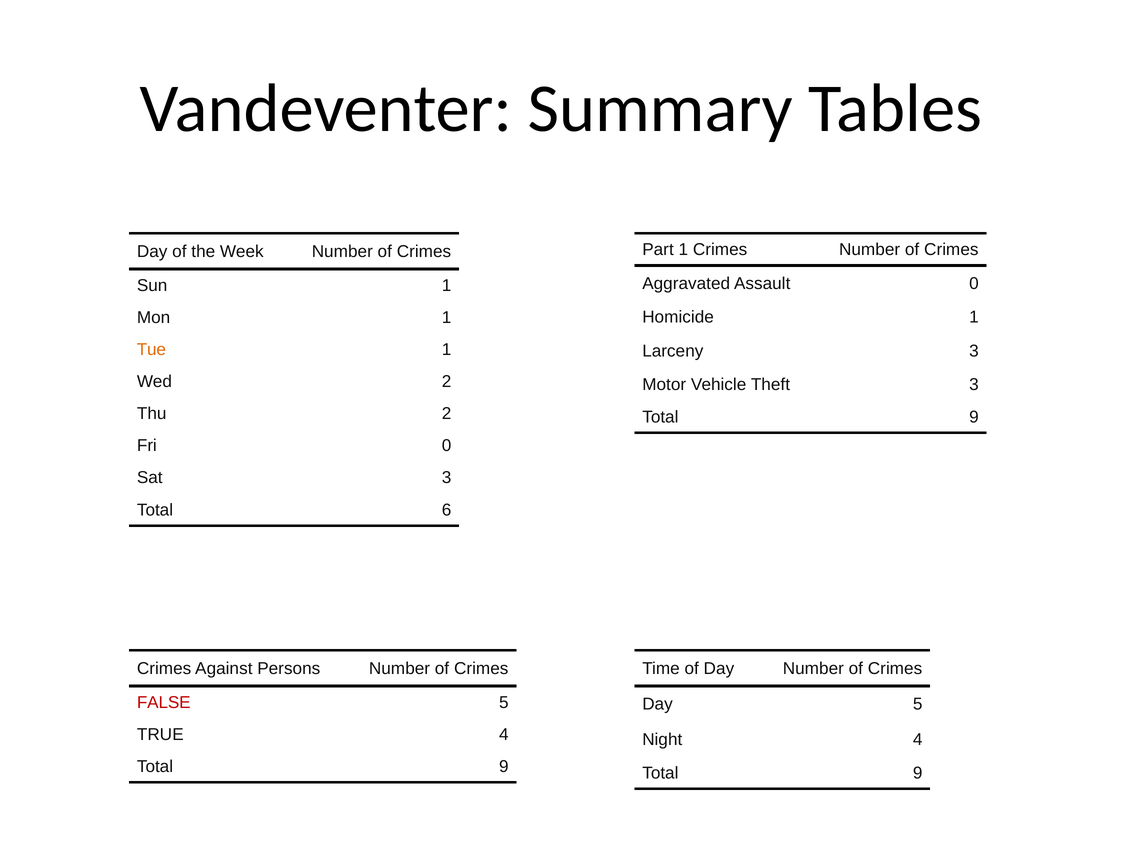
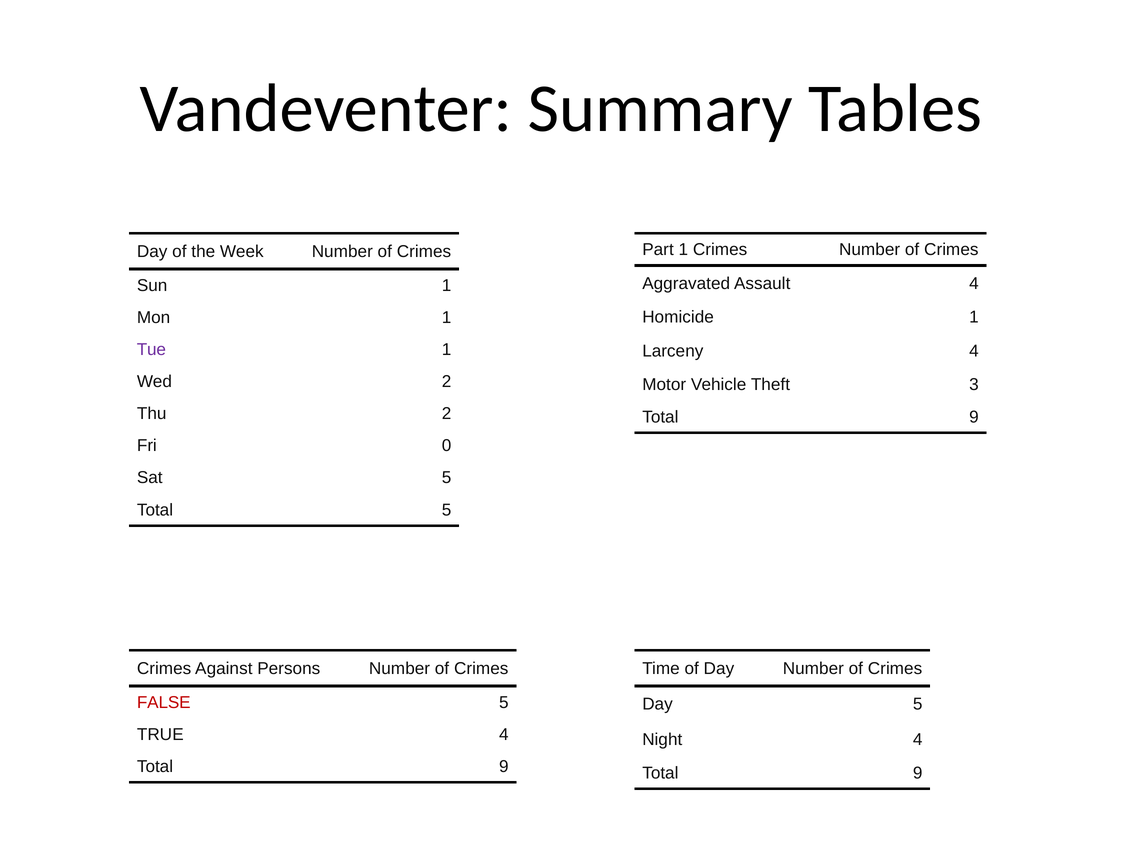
Assault 0: 0 -> 4 (974, 284)
Tue colour: orange -> purple (151, 350)
Larceny 3: 3 -> 4 (974, 351)
Sat 3: 3 -> 5 (447, 478)
Total 6: 6 -> 5 (447, 510)
